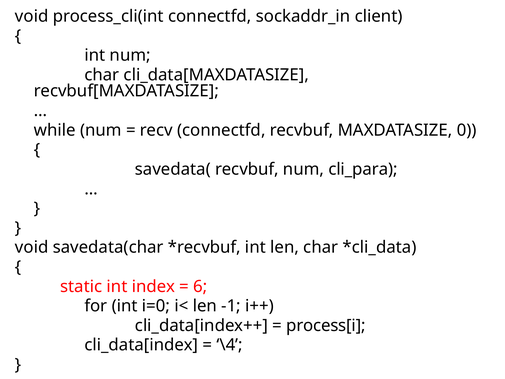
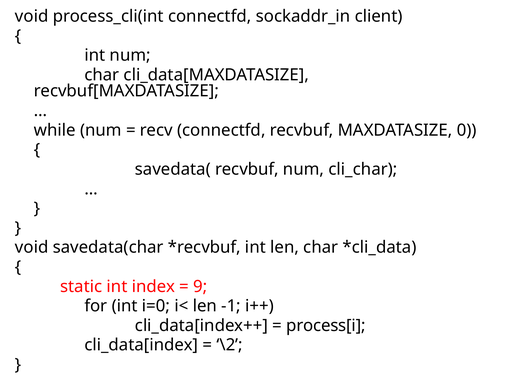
cli_para: cli_para -> cli_char (363, 169)
6: 6 -> 9 (200, 286)
\4: \4 -> \2 (230, 345)
